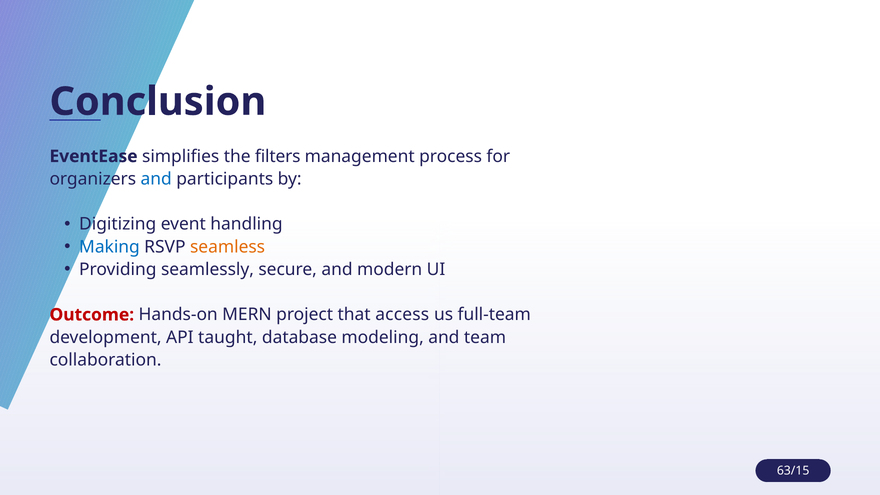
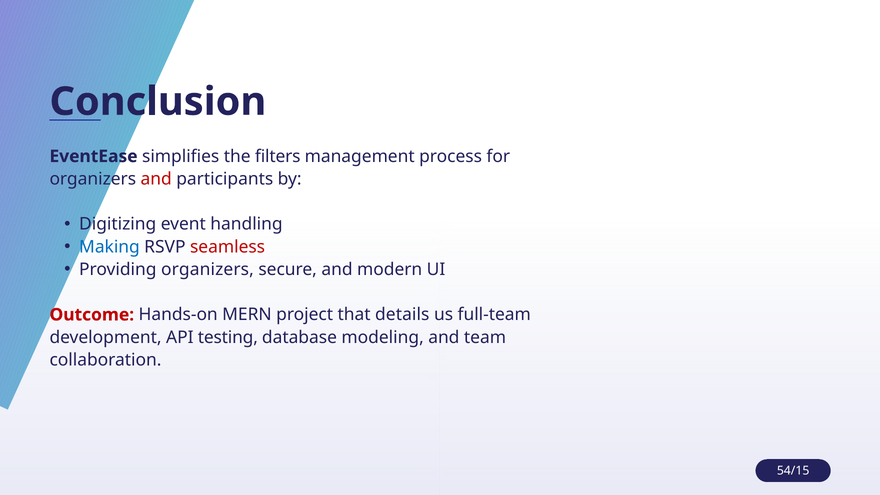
and colour: blue -> red (156, 179)
seamless colour: orange -> red (228, 247)
Providing seamlessly: seamlessly -> organizers (207, 269)
access: access -> details (402, 315)
taught: taught -> testing (228, 337)
63/15: 63/15 -> 54/15 (793, 471)
